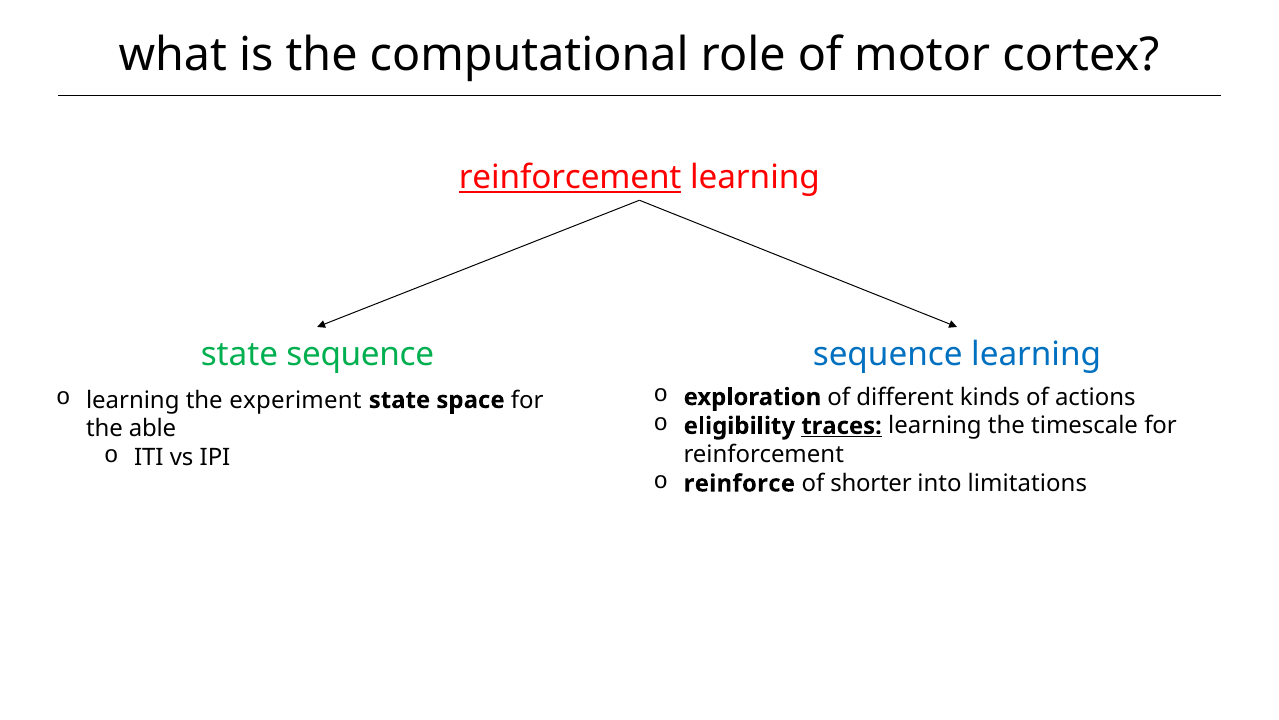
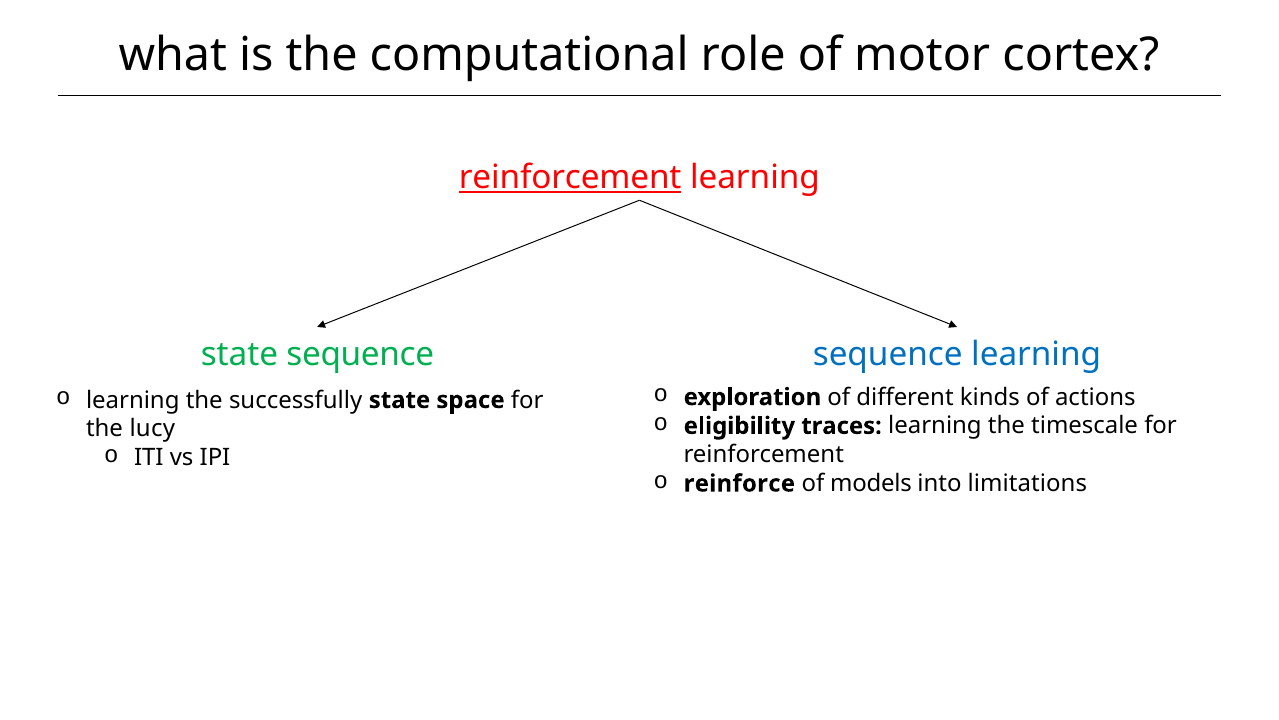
experiment: experiment -> successfully (296, 400)
traces underline: present -> none (842, 426)
able: able -> lucy (152, 429)
shorter: shorter -> models (871, 483)
